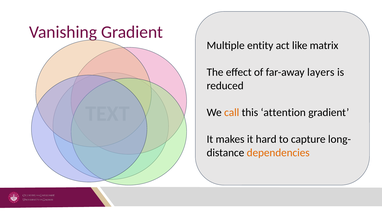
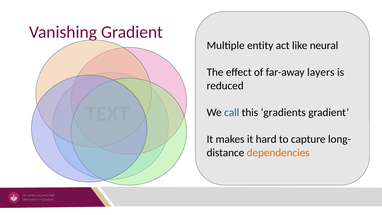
matrix: matrix -> neural (324, 46)
call colour: orange -> blue (232, 112)
attention: attention -> gradients (283, 112)
